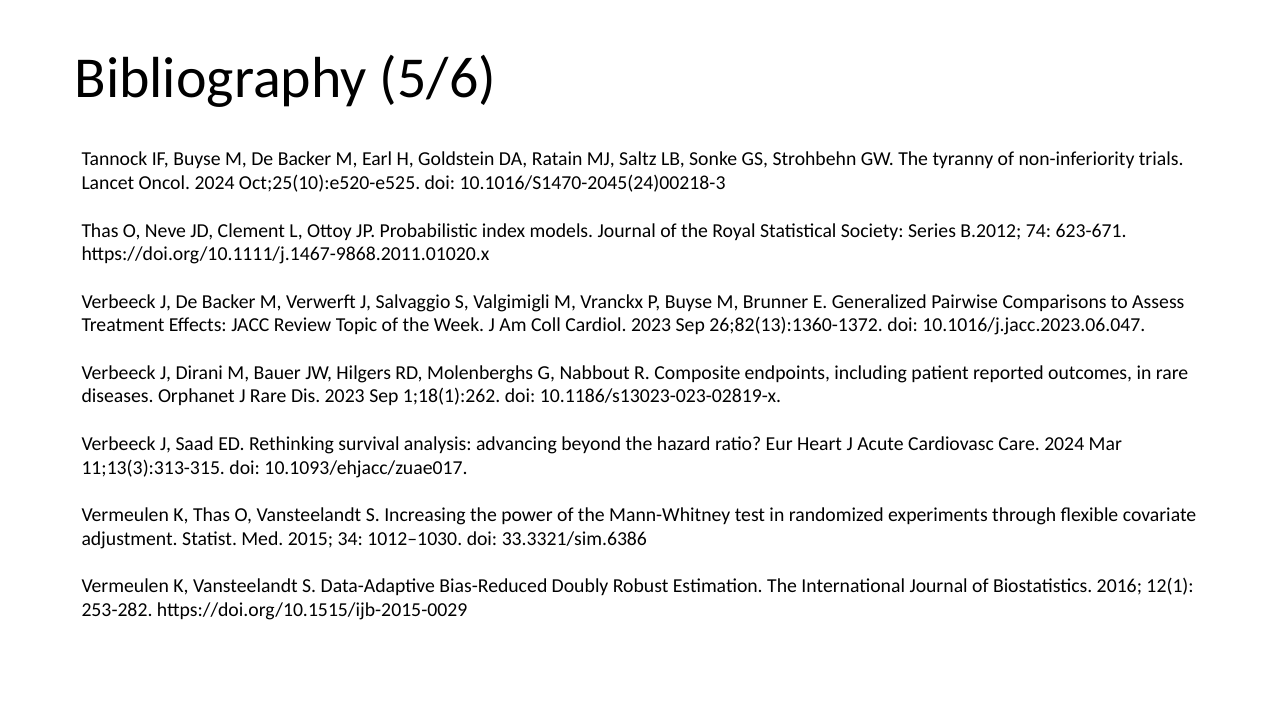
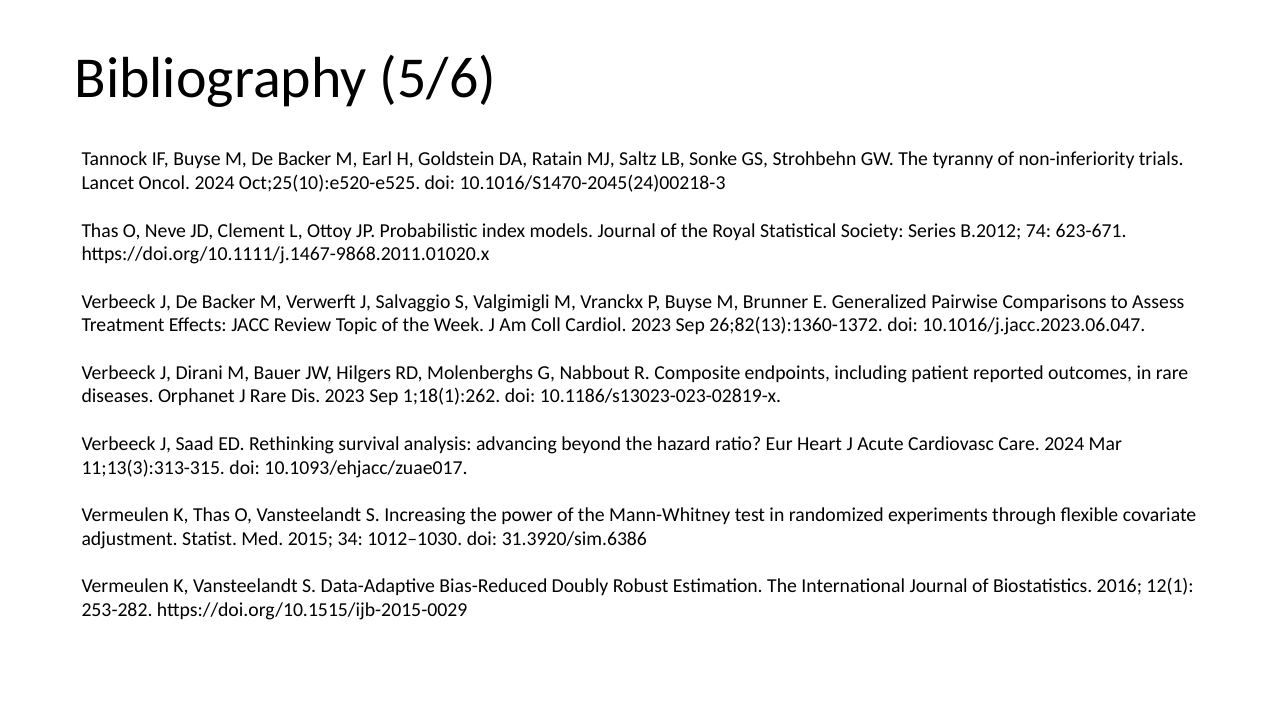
33.3321/sim.6386: 33.3321/sim.6386 -> 31.3920/sim.6386 (574, 539)
